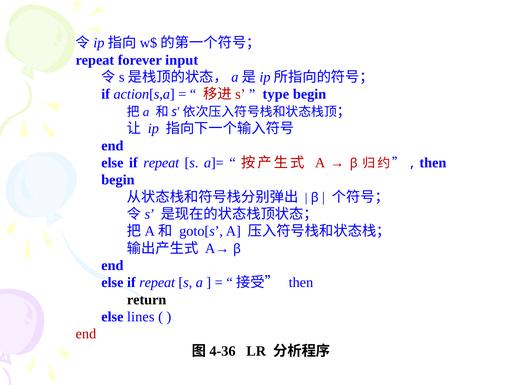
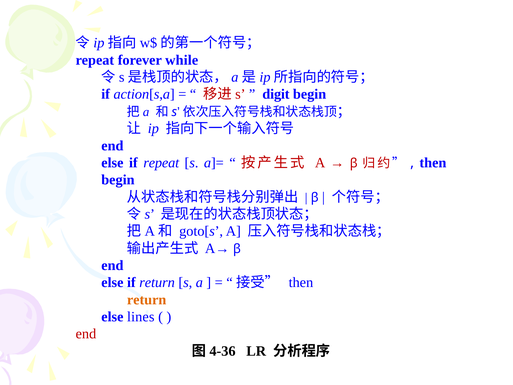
input: input -> while (182, 60)
type: type -> digit (276, 94)
repeat: repeat -> return (157, 282)
return colour: black -> orange (147, 299)
